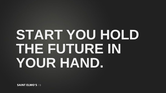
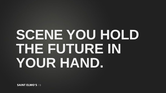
START: START -> SCENE (40, 35)
